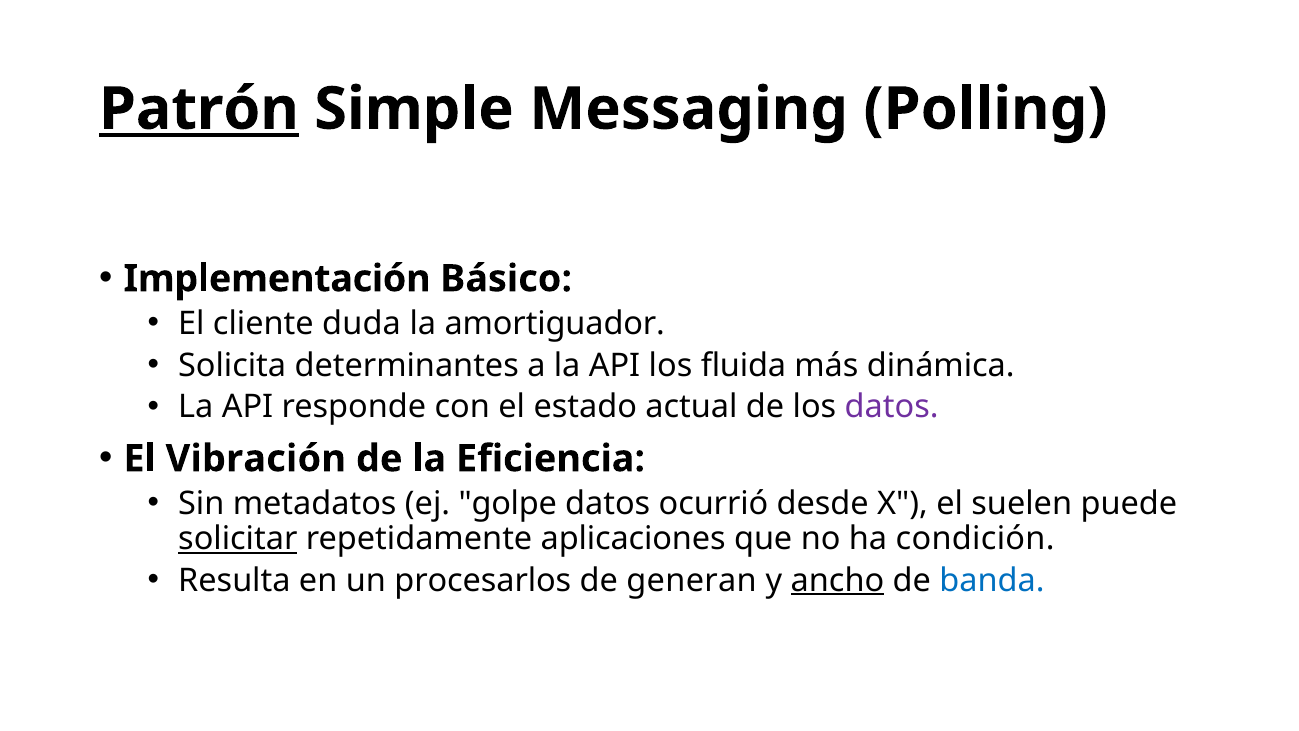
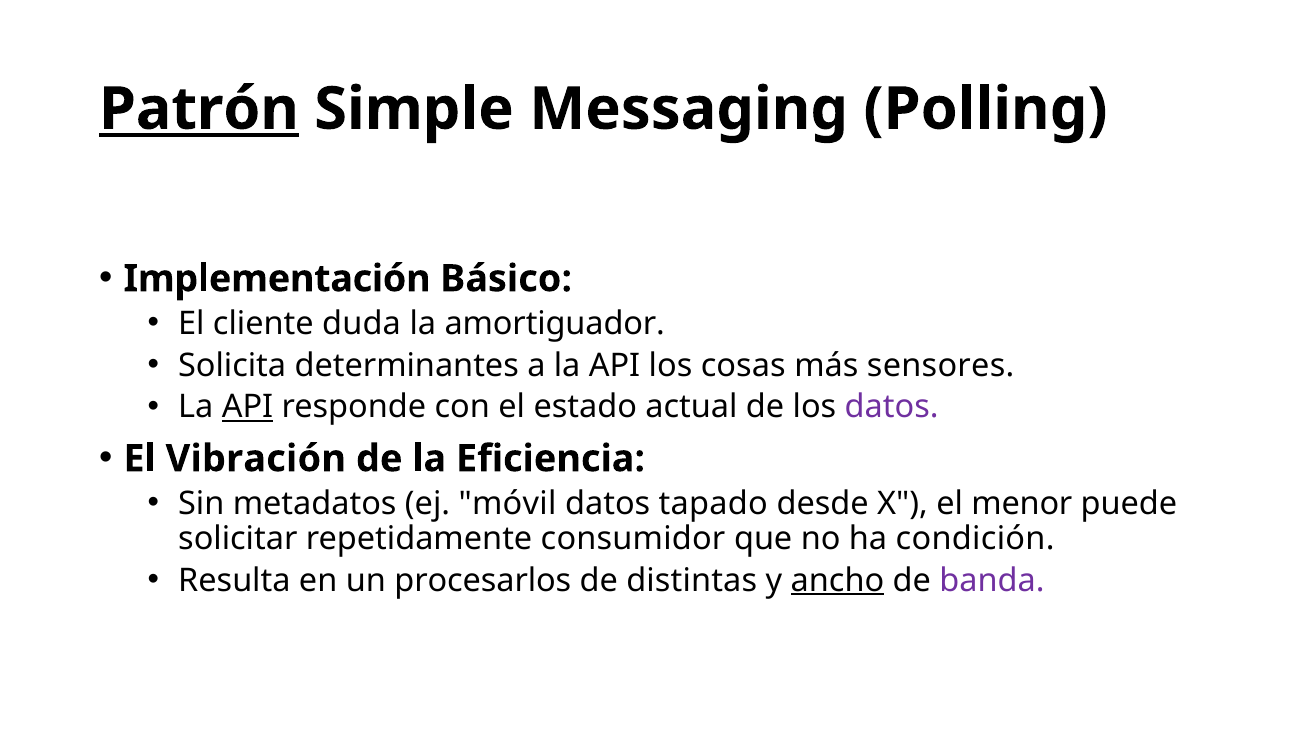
fluida: fluida -> cosas (743, 365)
dinámica: dinámica -> sensores (941, 365)
API underline: none -> present (248, 407)
golpe: golpe -> móvil (507, 503)
ocurrió: ocurrió -> tapado (713, 503)
suelen: suelen -> menor (1022, 503)
solicitar underline: present -> none (238, 538)
aplicaciones: aplicaciones -> consumidor (633, 538)
generan: generan -> distintas (692, 580)
banda colour: blue -> purple (992, 580)
